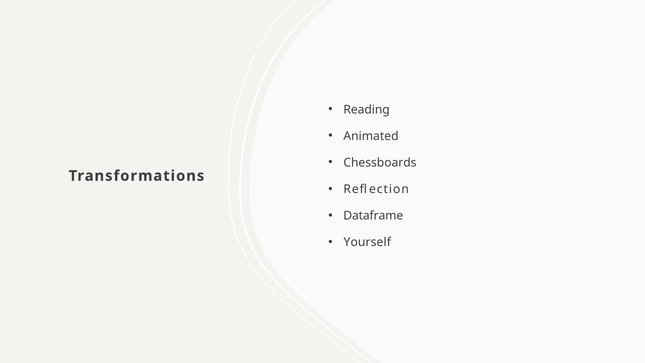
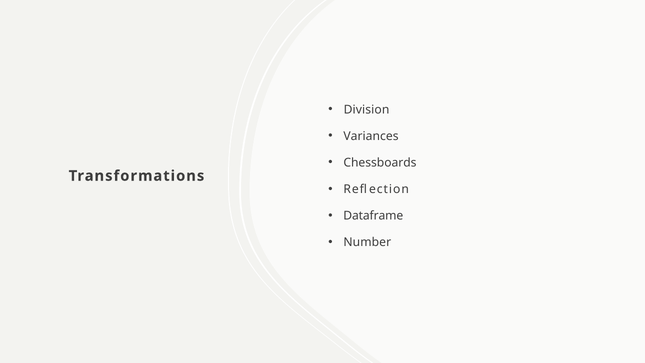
Reading: Reading -> Division (367, 109)
Animated: Animated -> Variances (371, 136)
Yourself: Yourself -> Number (367, 242)
